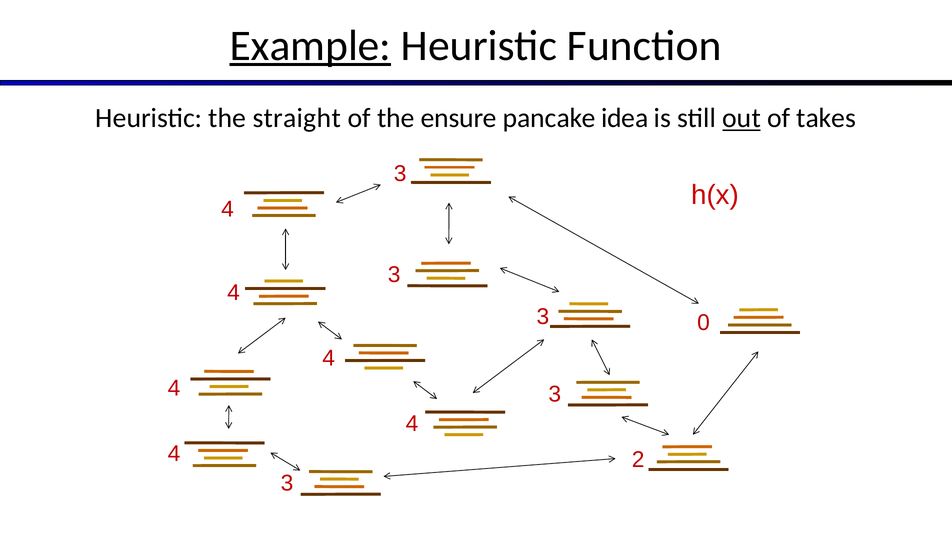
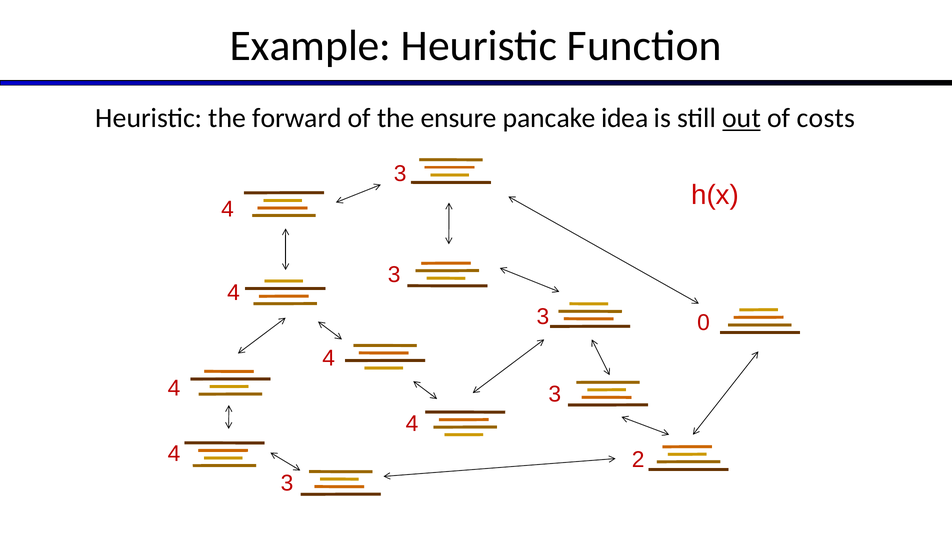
Example underline: present -> none (310, 46)
straight: straight -> forward (297, 118)
takes: takes -> costs (826, 118)
